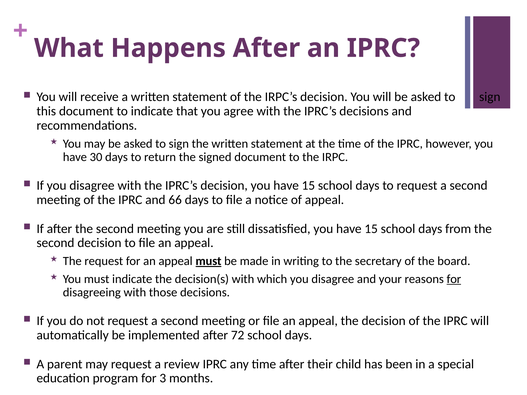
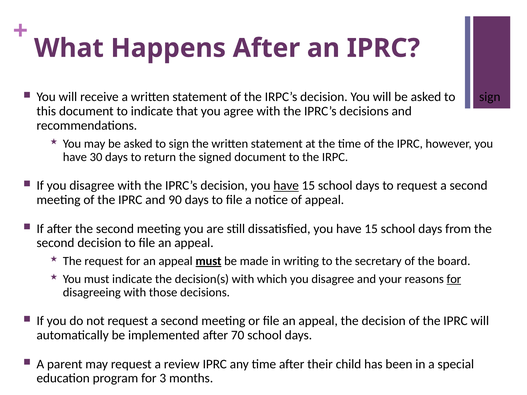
have underline: none -> present (286, 186)
66: 66 -> 90 (175, 200)
72: 72 -> 70 (238, 335)
